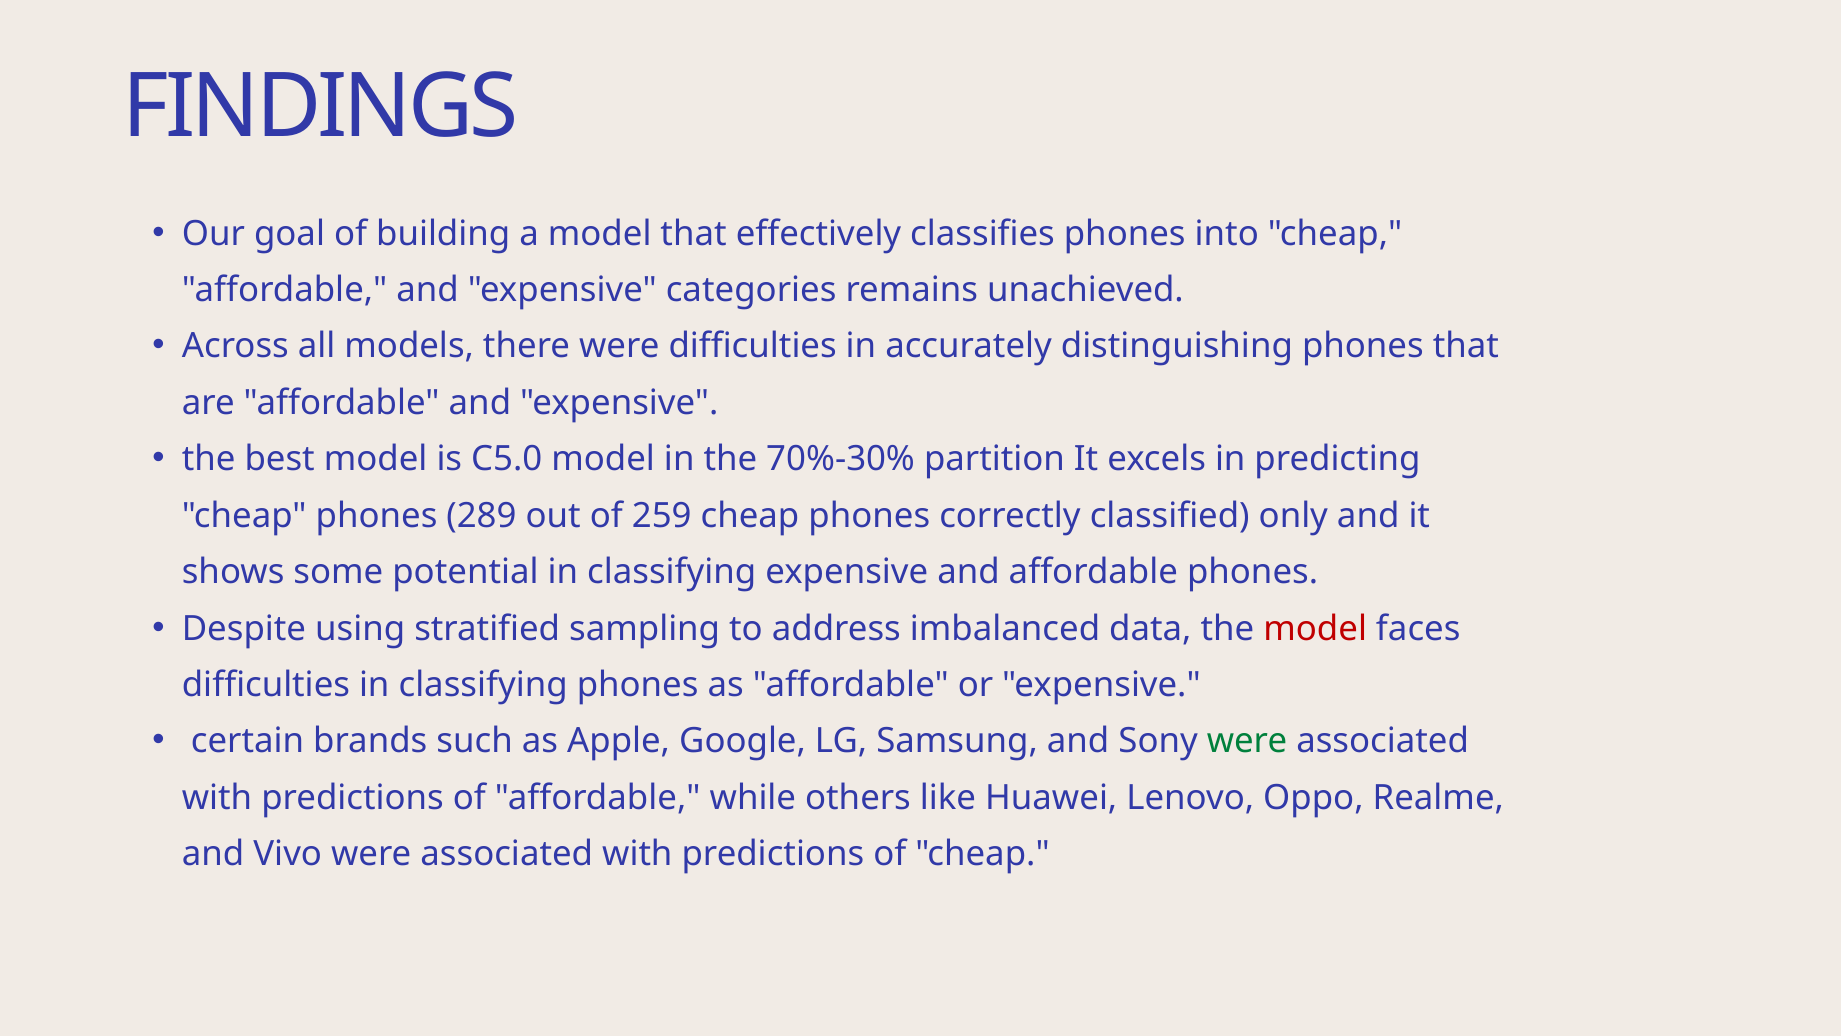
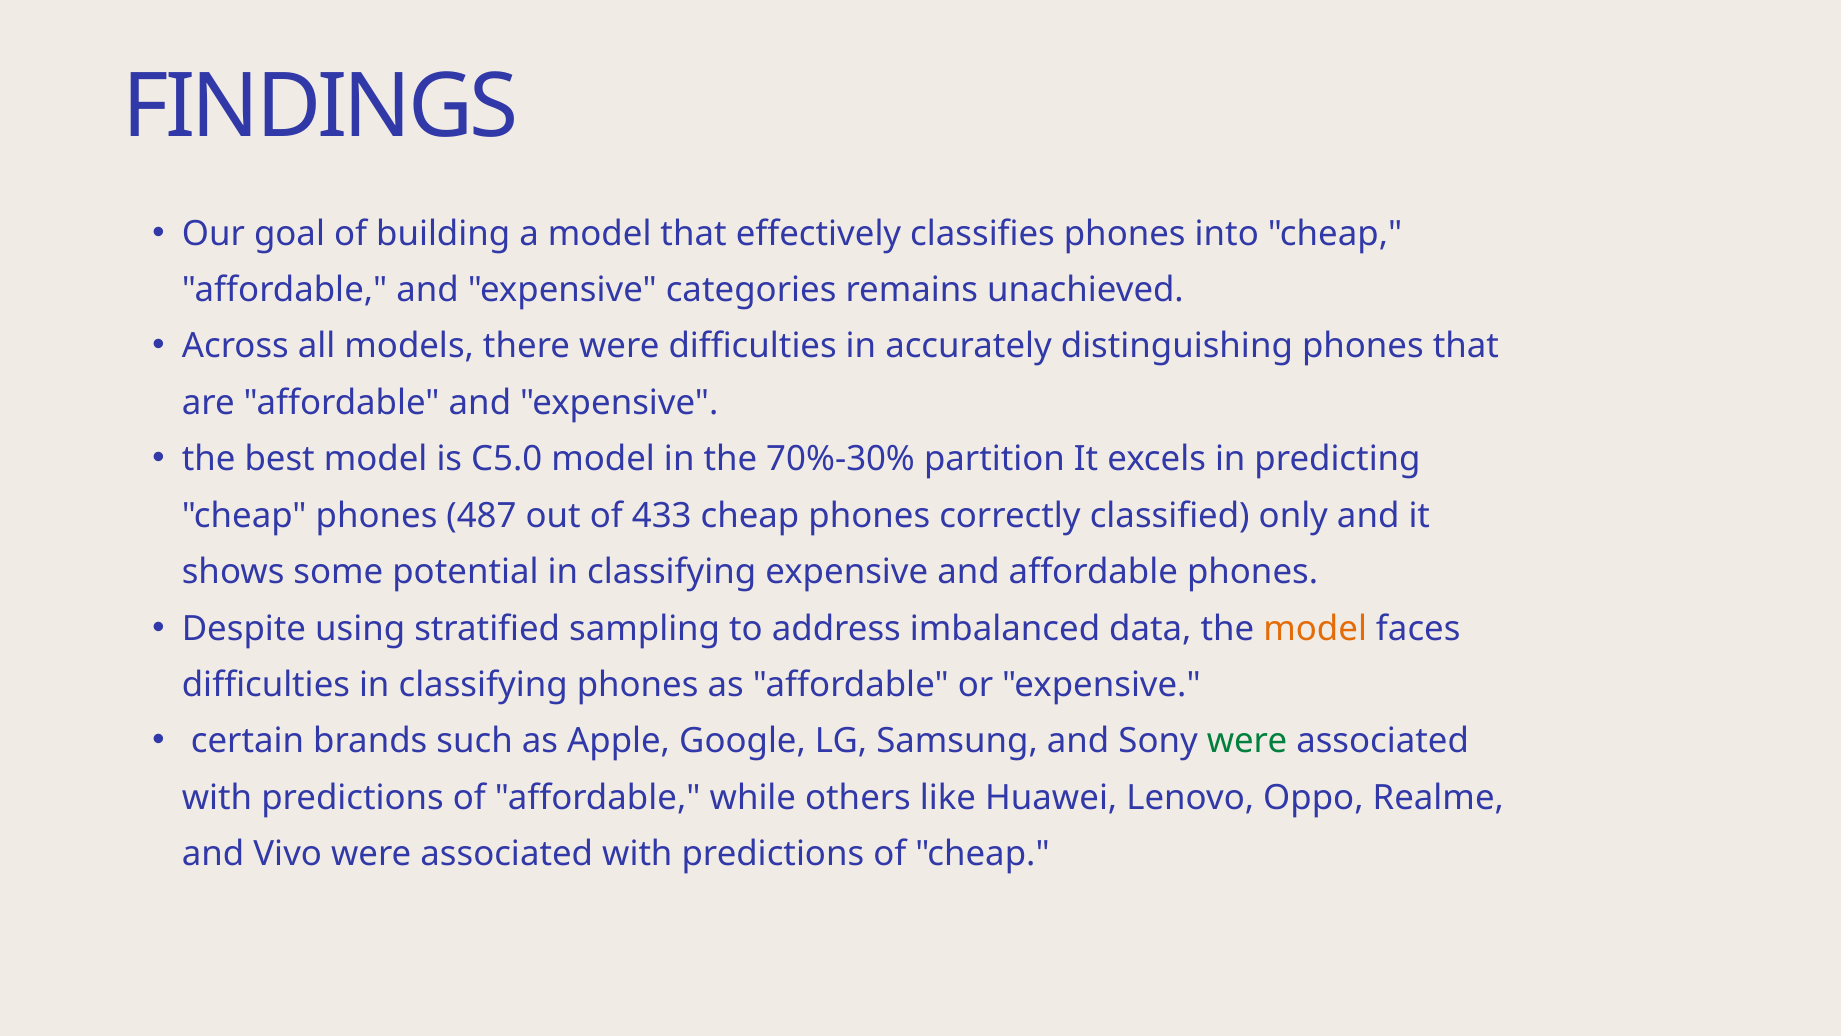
289: 289 -> 487 (481, 515)
259: 259 -> 433 (662, 515)
model colour: red -> orange (1315, 628)
